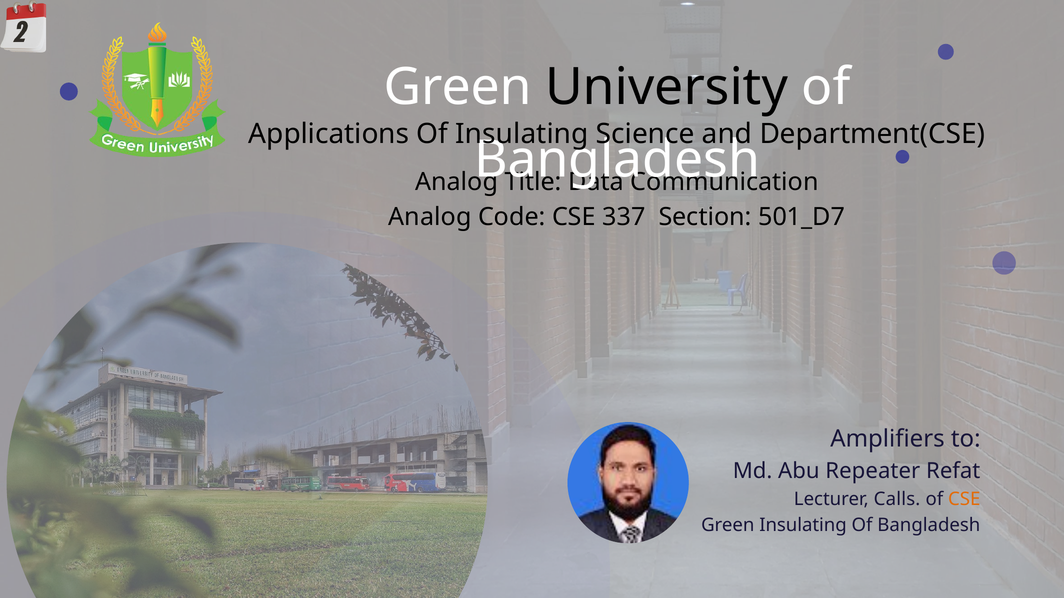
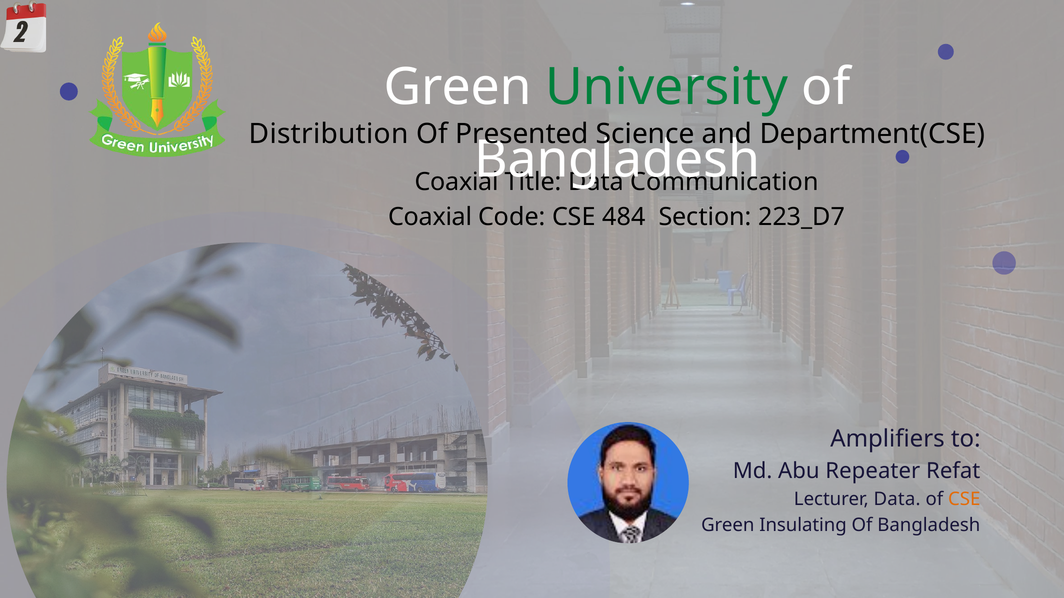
University colour: black -> green (667, 87)
Applications: Applications -> Distribution (329, 134)
Of Insulating: Insulating -> Presented (522, 134)
Analog: Analog -> Coaxial (457, 182)
Analog: Analog -> Coaxial (430, 217)
337: 337 -> 484 (624, 217)
501_D7: 501_D7 -> 223_D7 (802, 217)
Lecturer Calls: Calls -> Data (897, 499)
